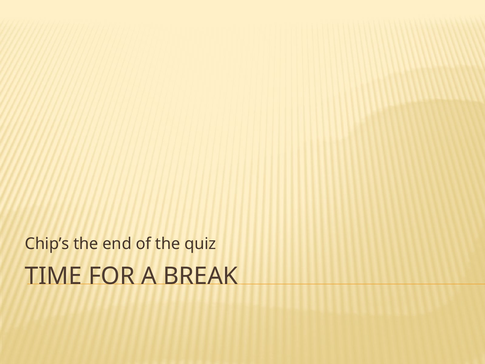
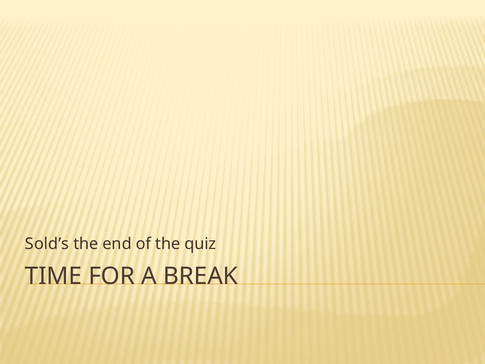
Chip’s: Chip’s -> Sold’s (47, 244)
